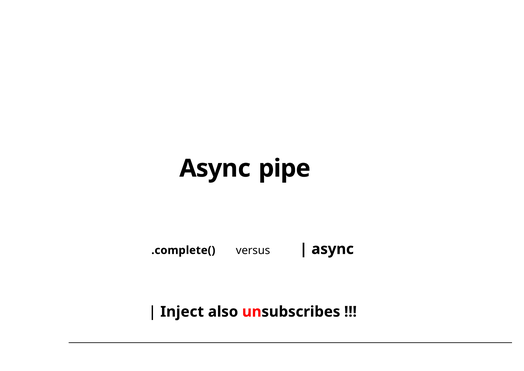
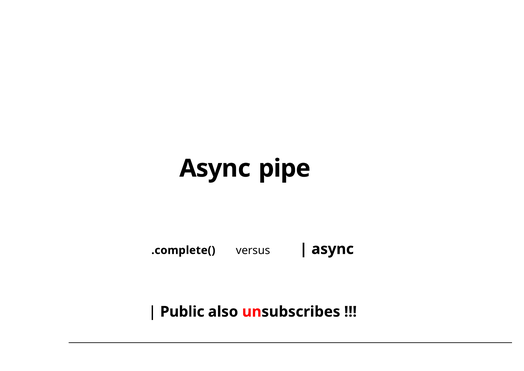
Inject: Inject -> Public (182, 311)
